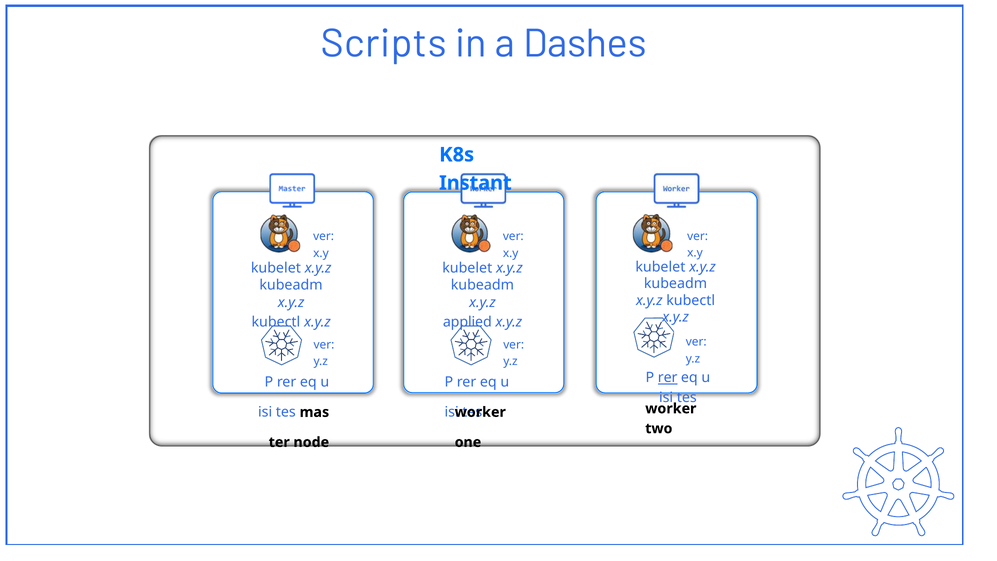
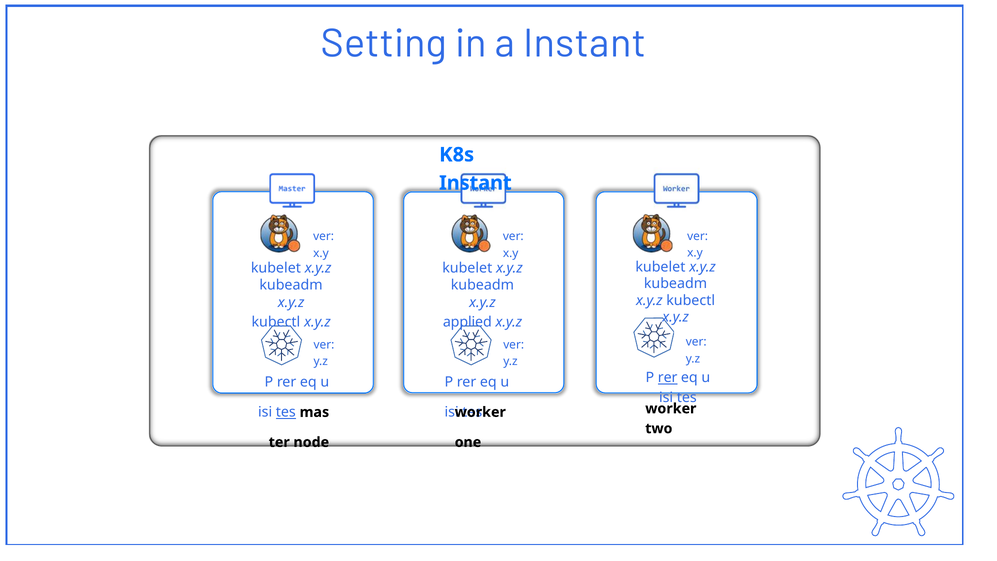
Scripts: Scripts -> Setting (384, 44)
a Dashes: Dashes -> Instant (585, 44)
tes underline: none -> present (286, 412)
